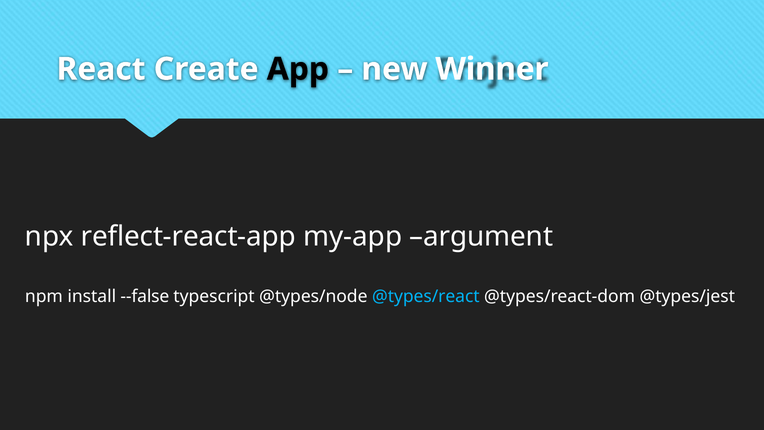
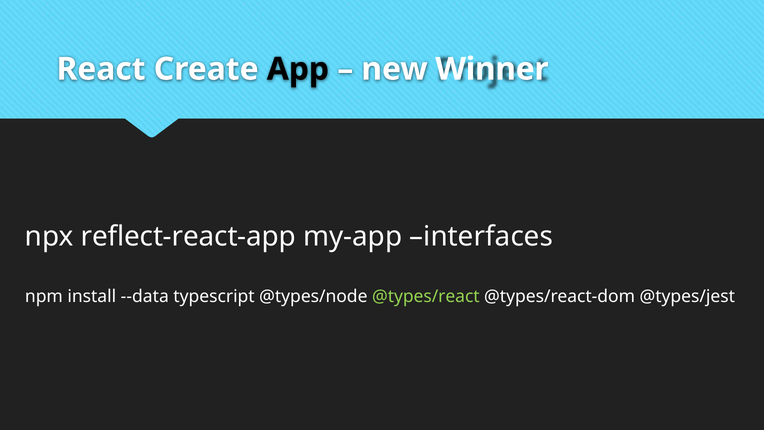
argument: argument -> interfaces (481, 236)
--false: --false -> --data (145, 296)
@types/react colour: light blue -> light green (426, 296)
